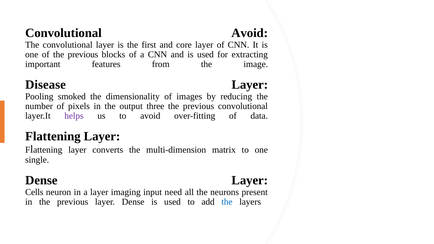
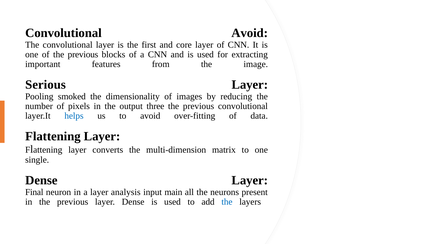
Disease: Disease -> Serious (46, 85)
helps colour: purple -> blue (74, 116)
Cells: Cells -> Final (34, 192)
imaging: imaging -> analysis (126, 192)
need: need -> main (173, 192)
